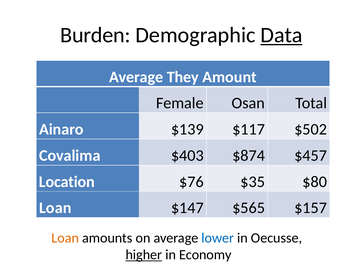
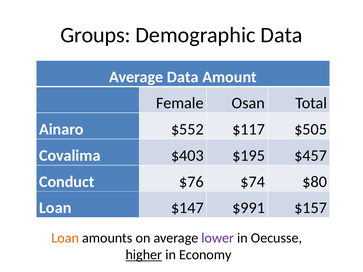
Burden: Burden -> Groups (95, 35)
Data underline: present -> none (281, 35)
Average They: They -> Data (183, 77)
$139: $139 -> $552 (187, 129)
$502: $502 -> $505 (311, 129)
$874: $874 -> $195 (249, 156)
Location: Location -> Conduct (67, 182)
$35: $35 -> $74 (253, 182)
$565: $565 -> $991 (249, 208)
lower colour: blue -> purple (218, 238)
